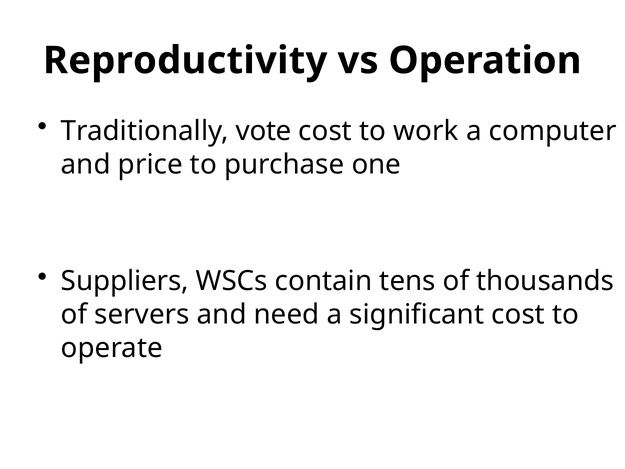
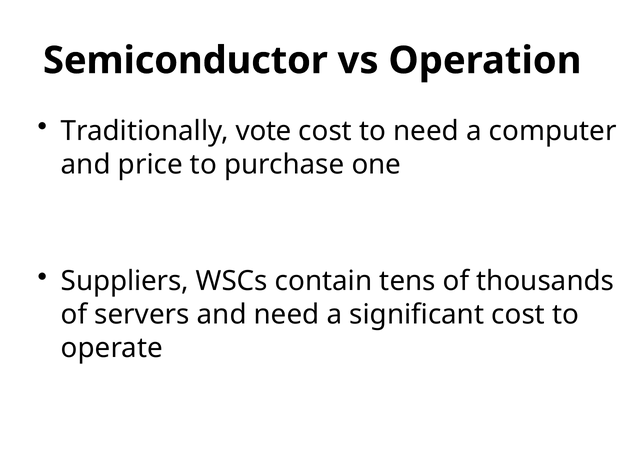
Reproductivity: Reproductivity -> Semiconductor (185, 61)
to work: work -> need (426, 131)
